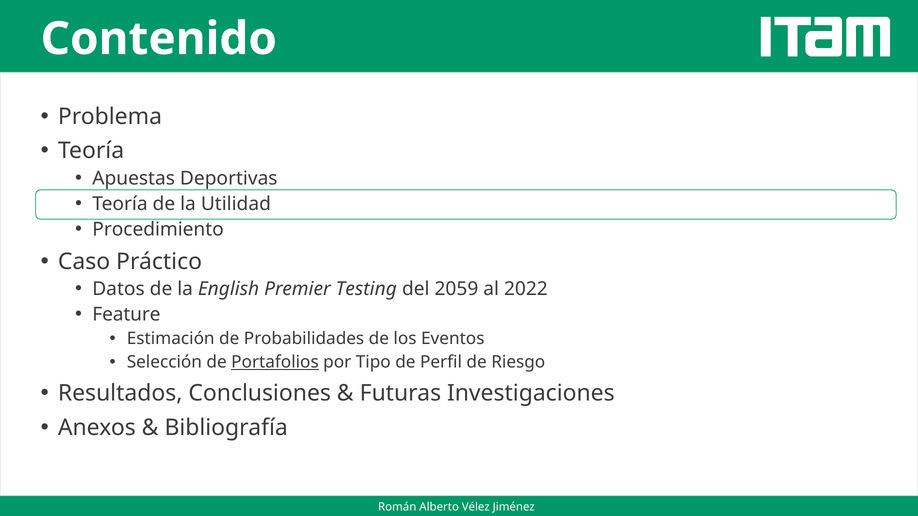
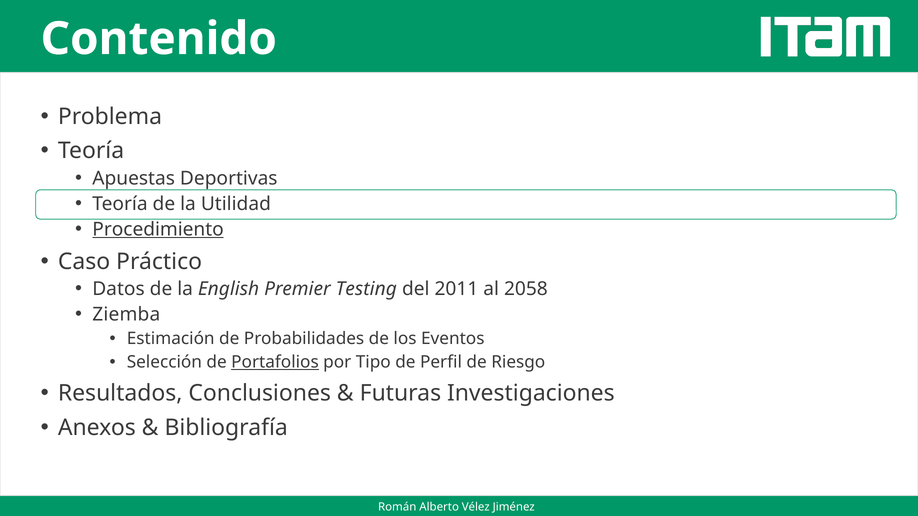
Procedimiento underline: none -> present (158, 229)
2059: 2059 -> 2011 (456, 289)
2022: 2022 -> 2058 (526, 289)
Feature: Feature -> Ziemba (126, 315)
